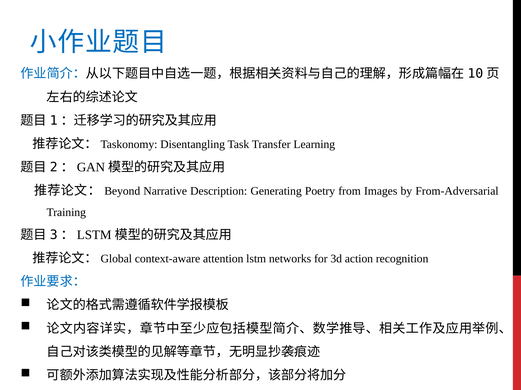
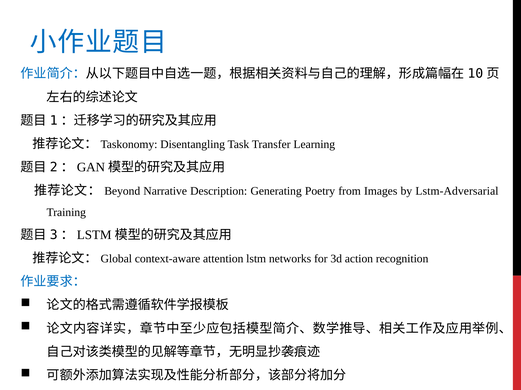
From-Adversarial: From-Adversarial -> Lstm-Adversarial (457, 191)
